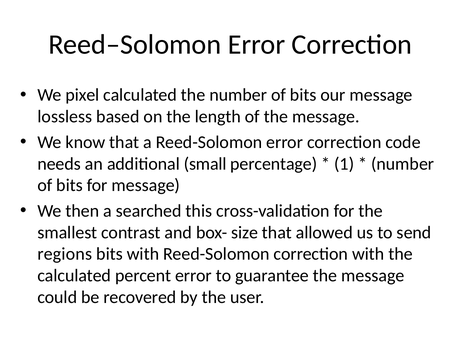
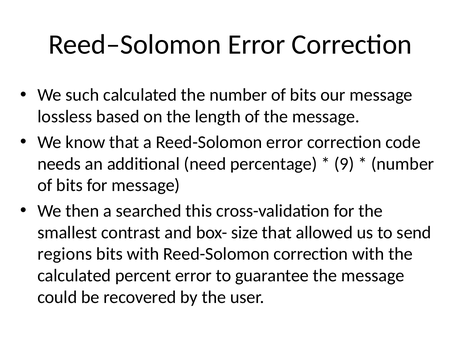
pixel: pixel -> such (82, 95)
small: small -> need (205, 164)
1: 1 -> 9 (344, 164)
